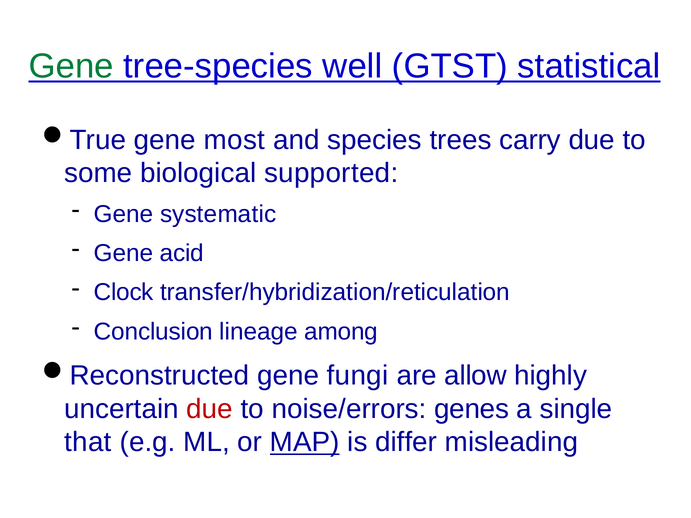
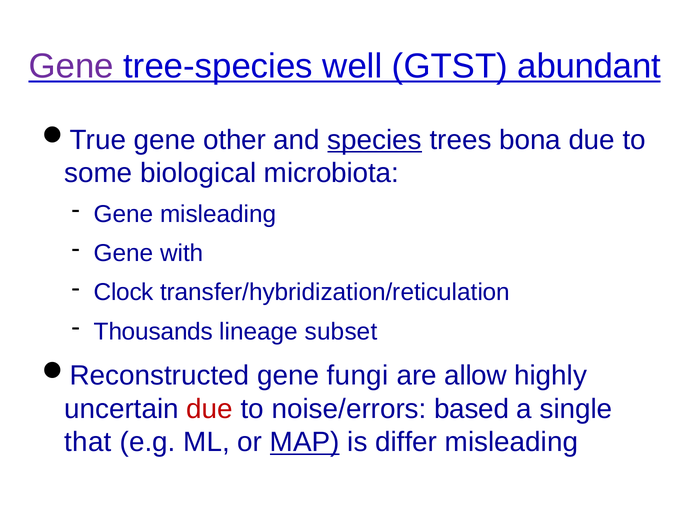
Gene colour: green -> purple (71, 66)
statistical: statistical -> abundant (589, 66)
most: most -> other (235, 140)
species underline: none -> present (375, 140)
carry: carry -> bona (530, 140)
supported: supported -> microbiota (331, 173)
Gene systematic: systematic -> misleading (218, 214)
acid: acid -> with (182, 253)
Conclusion: Conclusion -> Thousands (153, 332)
among: among -> subset (341, 332)
genes: genes -> based (472, 409)
